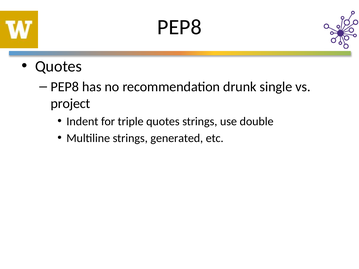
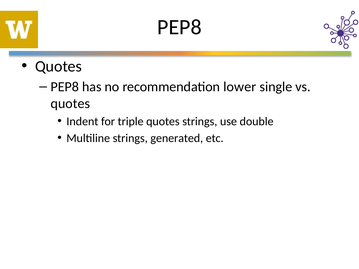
drunk: drunk -> lower (240, 87)
project: project -> quotes (70, 104)
